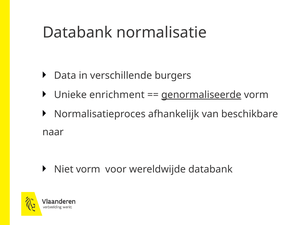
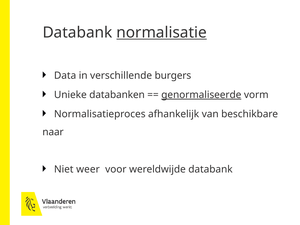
normalisatie underline: none -> present (162, 32)
enrichment: enrichment -> databanken (117, 95)
Niet vorm: vorm -> weer (88, 169)
